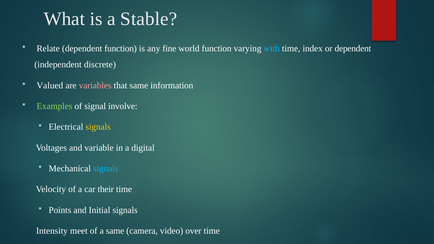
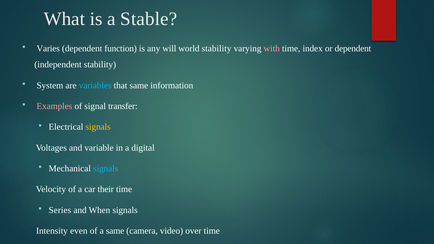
Relate: Relate -> Varies (48, 48)
fine: fine -> will (169, 48)
world function: function -> stability (217, 48)
with colour: light blue -> pink (272, 48)
independent discrete: discrete -> stability (100, 65)
Valued: Valued -> System (50, 85)
variables colour: pink -> light blue (95, 85)
Examples colour: light green -> pink (54, 106)
involve: involve -> transfer (123, 106)
Points: Points -> Series (60, 210)
Initial: Initial -> When (99, 210)
meet: meet -> even (79, 231)
